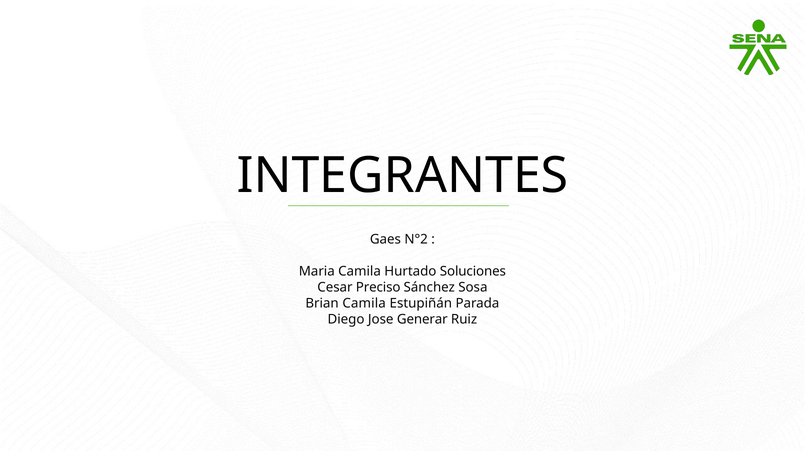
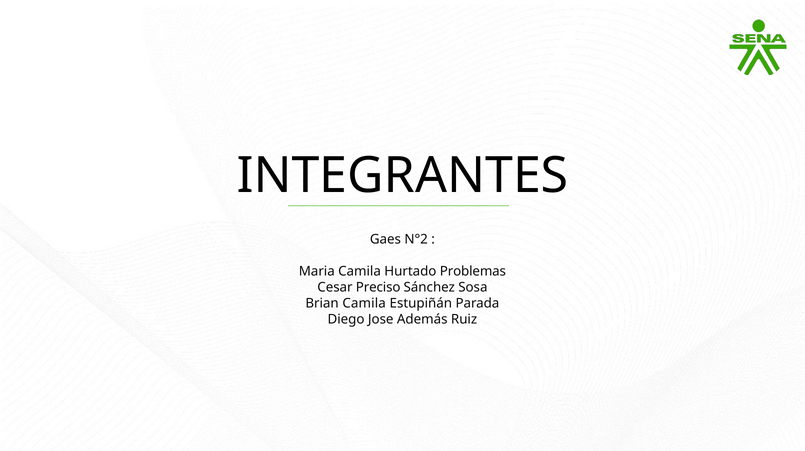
Soluciones: Soluciones -> Problemas (473, 271)
Generar: Generar -> Además (422, 319)
